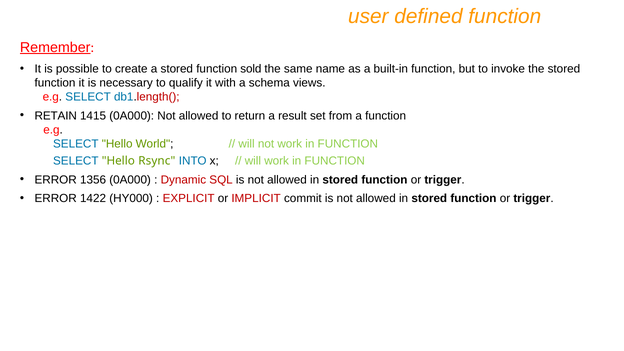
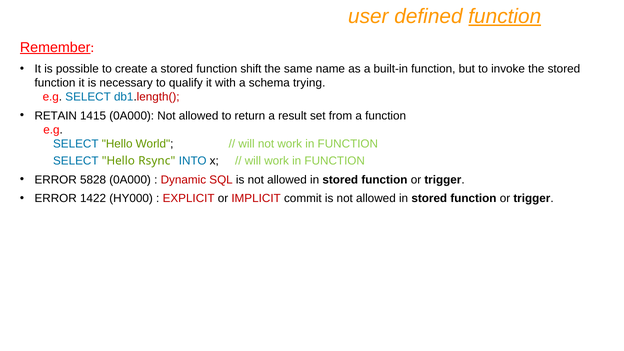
function underline: none -> present (505, 16)
sold: sold -> shift (251, 69)
views: views -> trying (309, 83)
1356: 1356 -> 5828 (93, 180)
